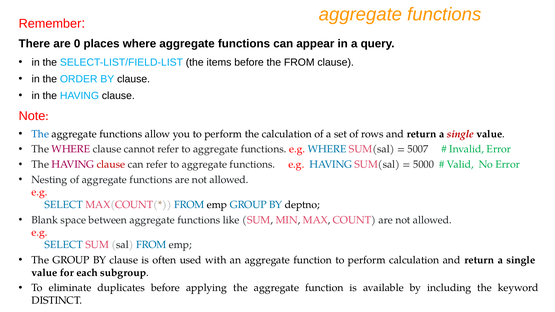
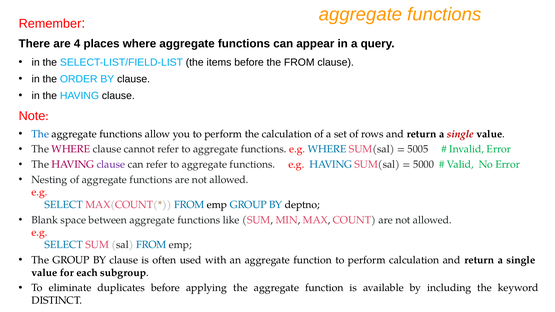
0: 0 -> 4 (77, 44)
5007: 5007 -> 5005 (418, 149)
clause colour: red -> purple (111, 165)
